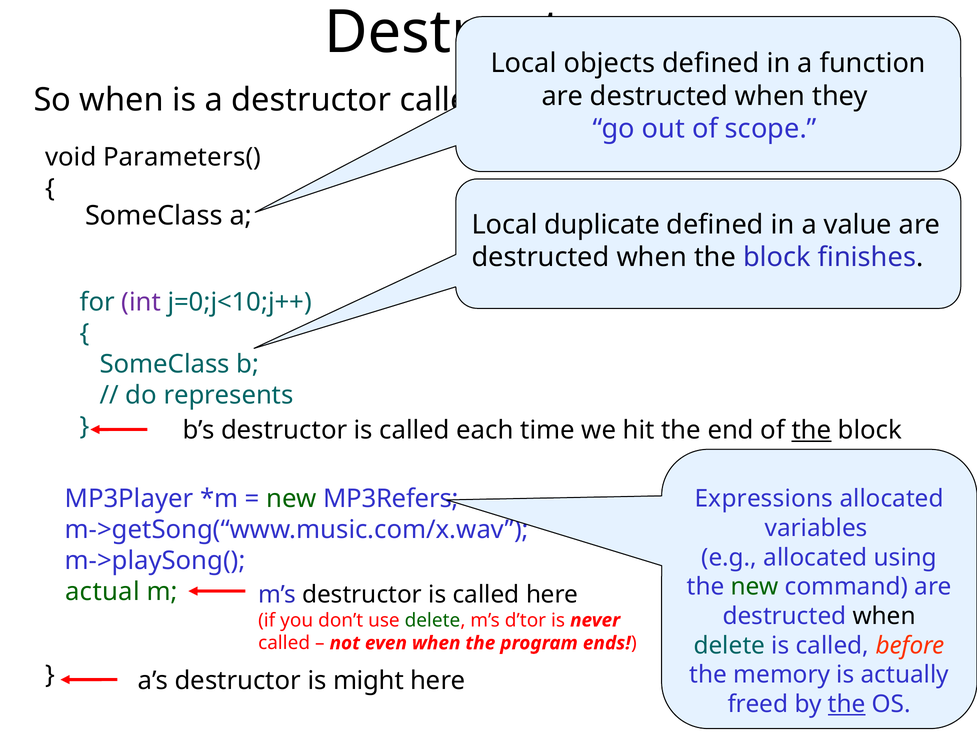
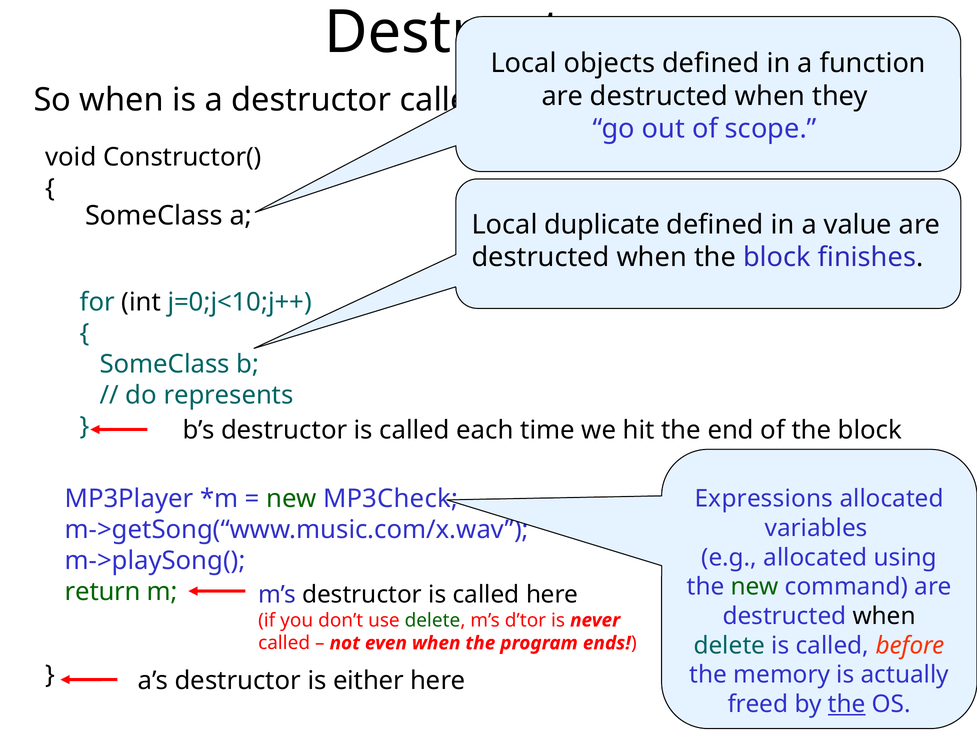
Parameters(: Parameters( -> Constructor( (182, 157)
int colour: purple -> black (141, 302)
the underline: present -> none (811, 430)
MP3Refers: MP3Refers -> MP3Check (391, 499)
actual: actual -> return (103, 592)
might: might -> either (368, 681)
